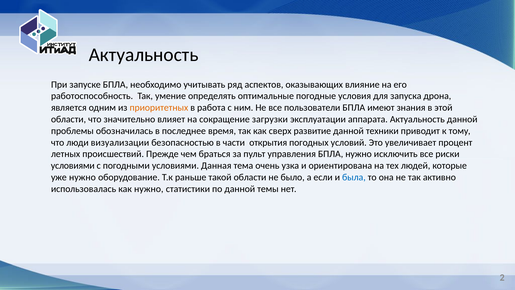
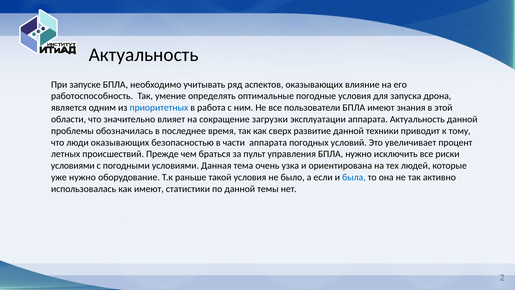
приоритетных colour: orange -> blue (159, 108)
люди визуализации: визуализации -> оказывающих (120, 142)
части открытия: открытия -> аппарата (268, 142)
такой области: области -> условия (250, 177)
как нужно: нужно -> имеют (149, 189)
